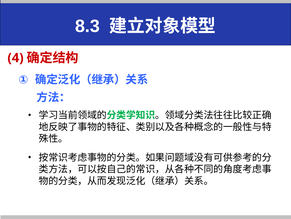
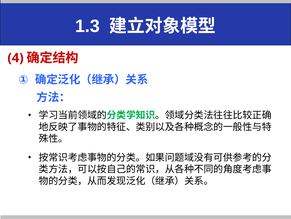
8.3: 8.3 -> 1.3 (87, 26)
